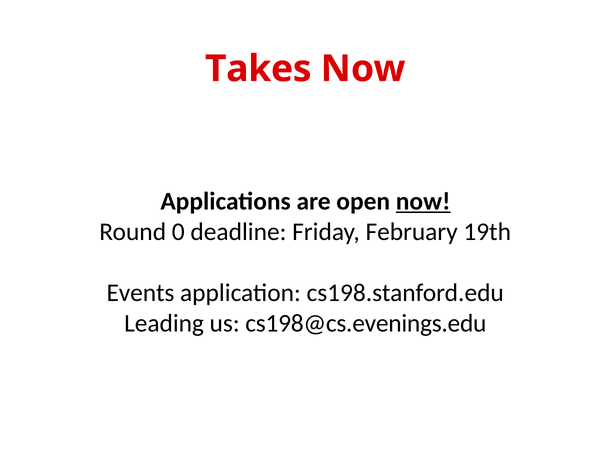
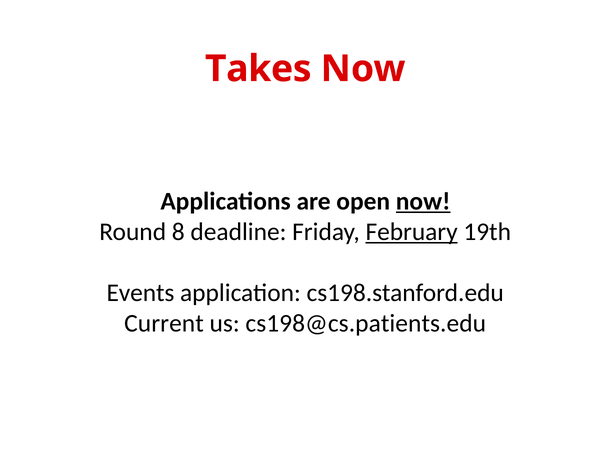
0: 0 -> 8 (178, 232)
February underline: none -> present (412, 232)
Leading: Leading -> Current (164, 324)
cs198@cs.evenings.edu: cs198@cs.evenings.edu -> cs198@cs.patients.edu (366, 324)
